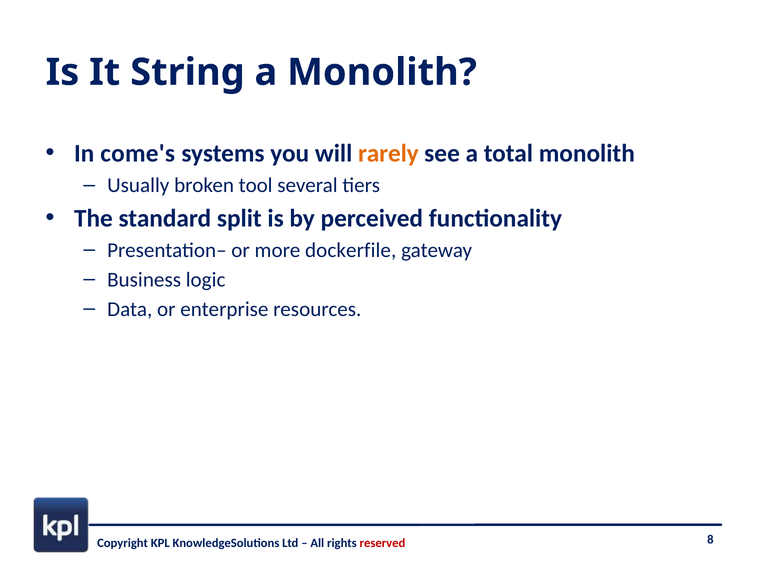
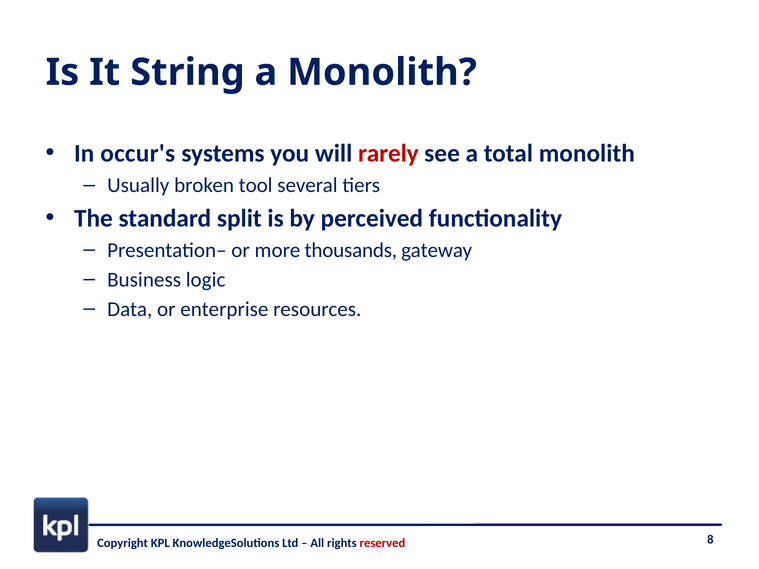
come's: come's -> occur's (138, 154)
rarely colour: orange -> red (388, 154)
dockerfile: dockerfile -> thousands (351, 250)
